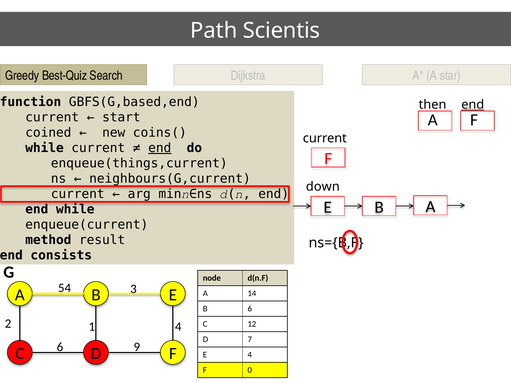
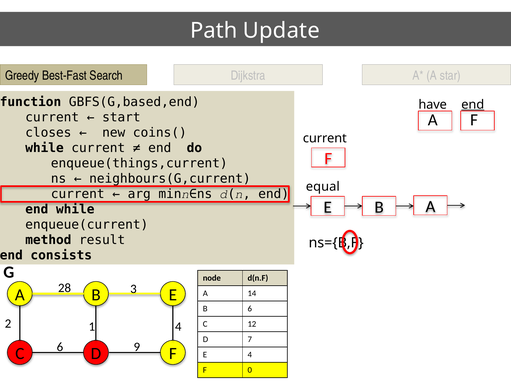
Scientis: Scientis -> Update (281, 31)
Best-Quiz: Best-Quiz -> Best-Fast (64, 76)
then: then -> have (433, 105)
coined: coined -> closes (48, 133)
end underline: present -> none (160, 148)
down: down -> equal (323, 187)
54: 54 -> 28 (65, 288)
